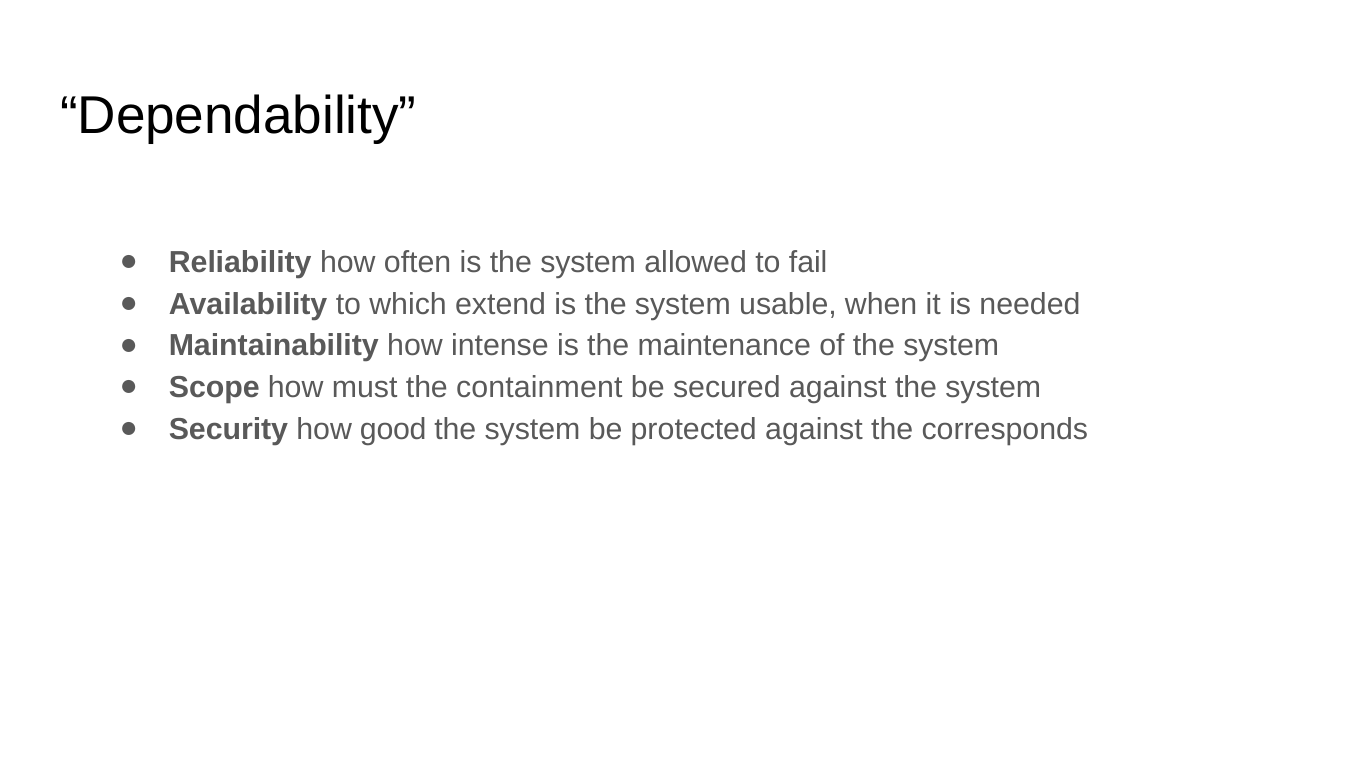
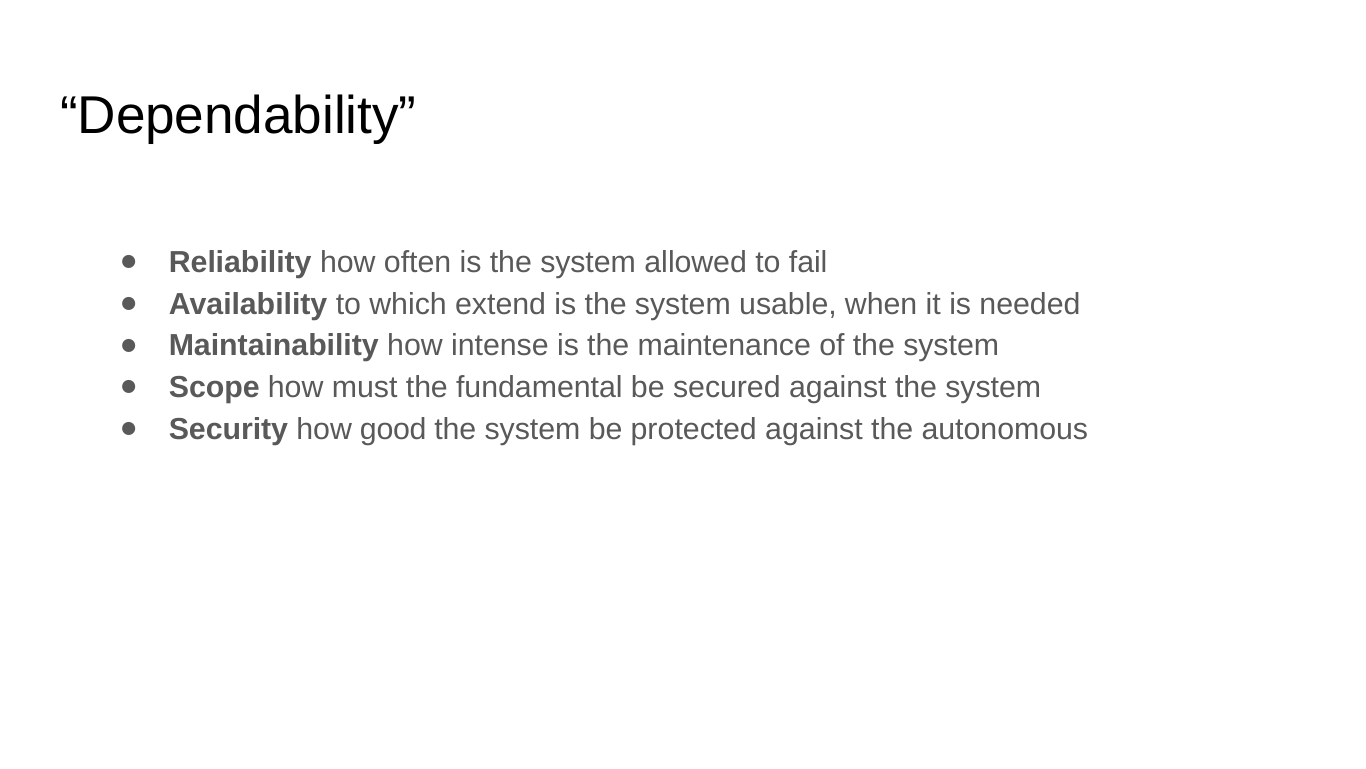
containment: containment -> fundamental (539, 387)
corresponds: corresponds -> autonomous (1005, 429)
